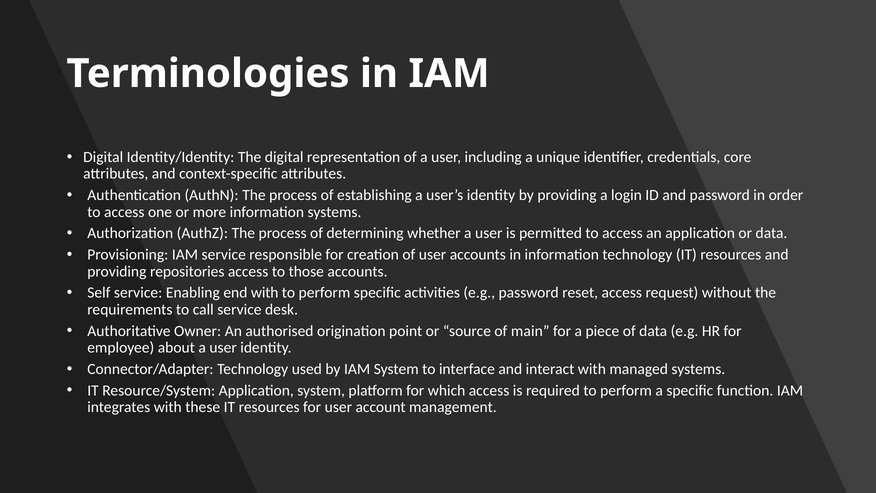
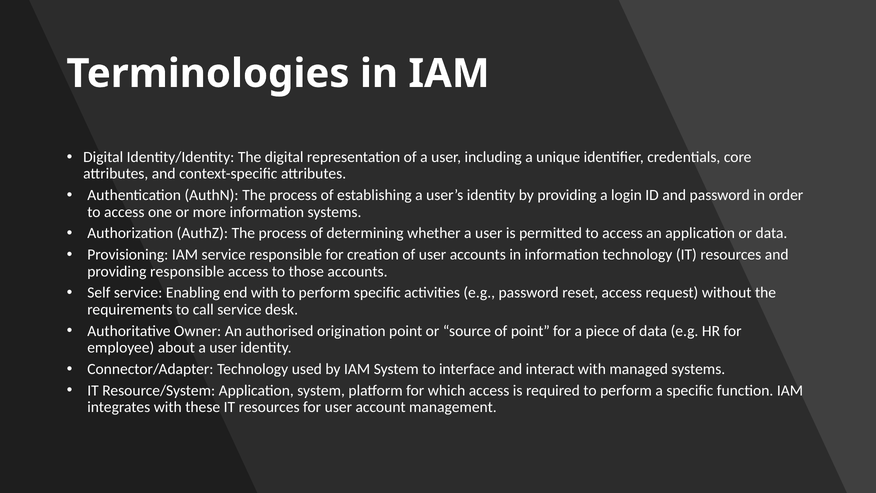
providing repositories: repositories -> responsible (187, 271)
of main: main -> point (530, 331)
